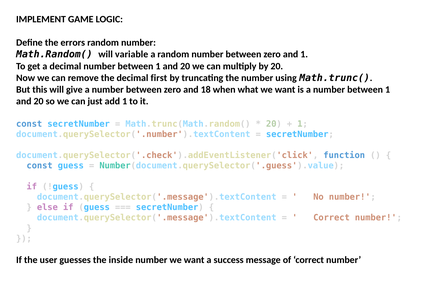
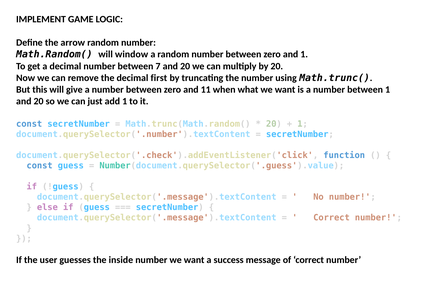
errors: errors -> arrow (73, 43)
variable: variable -> window (132, 54)
decimal number between 1: 1 -> 7 (158, 66)
18: 18 -> 11 (206, 90)
